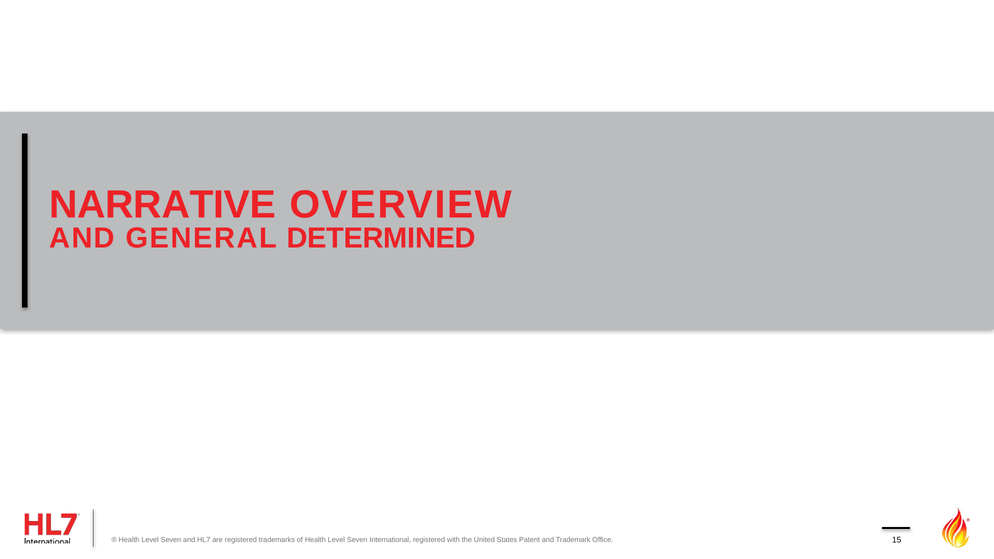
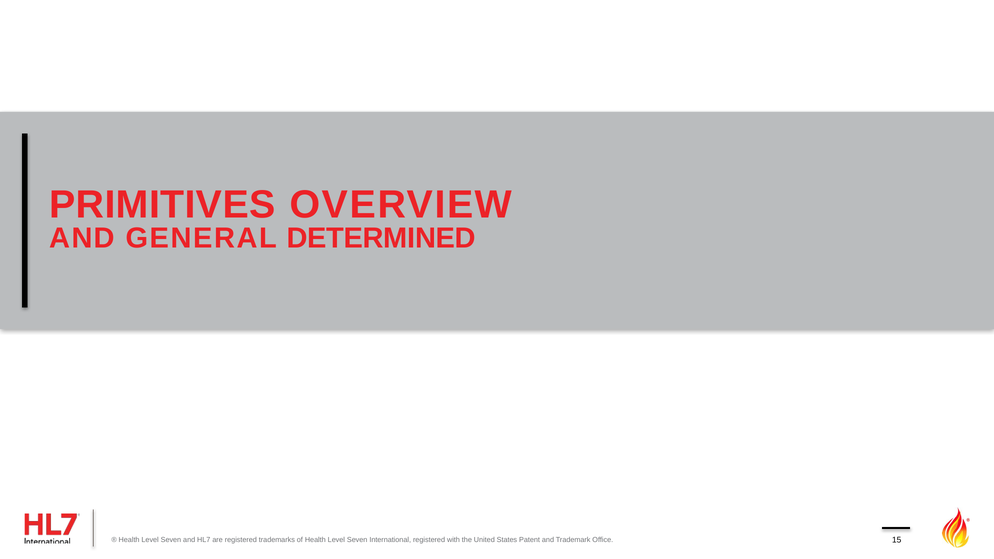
NARRATIVE: NARRATIVE -> PRIMITIVES (162, 205)
